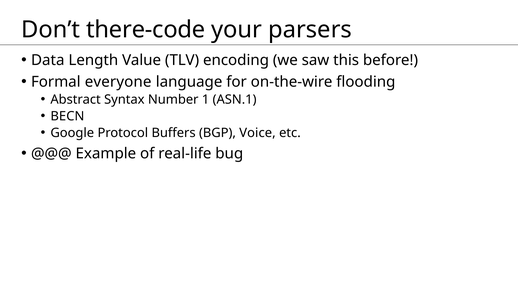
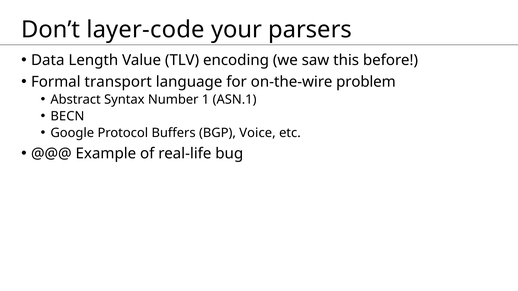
there-code: there-code -> layer-code (146, 30)
everyone: everyone -> transport (118, 82)
flooding: flooding -> problem (366, 82)
